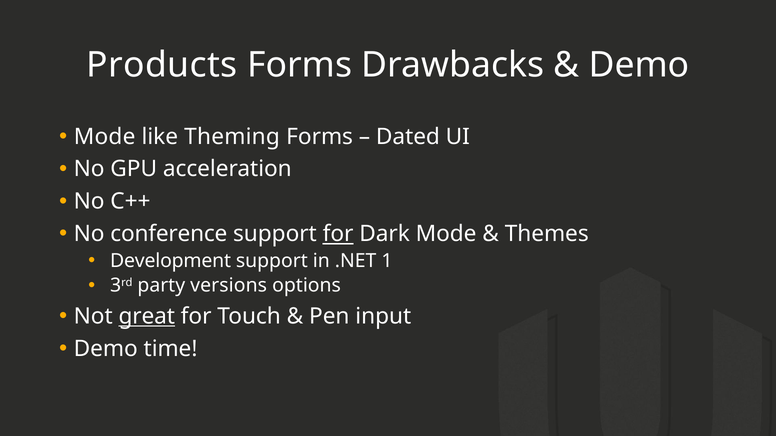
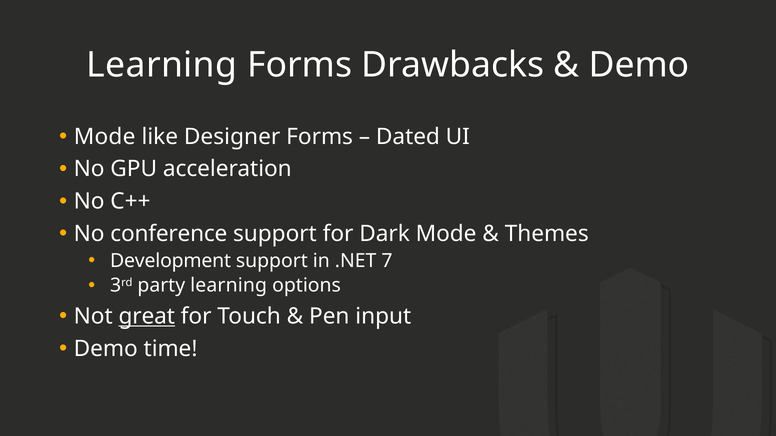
Products: Products -> Learning (162, 65)
Theming: Theming -> Designer (232, 137)
for underline: present -> none (338, 234)
1: 1 -> 7 (387, 261)
party versions: versions -> learning (229, 286)
